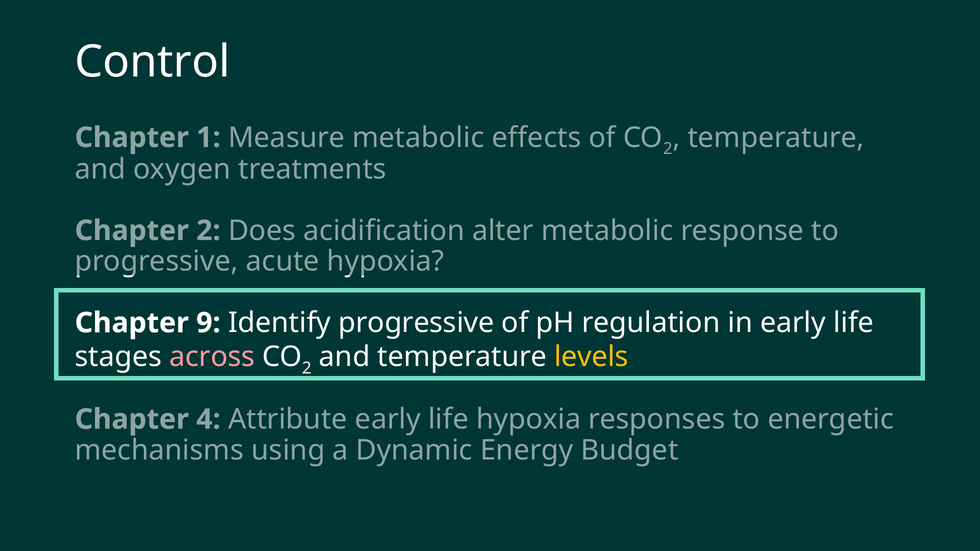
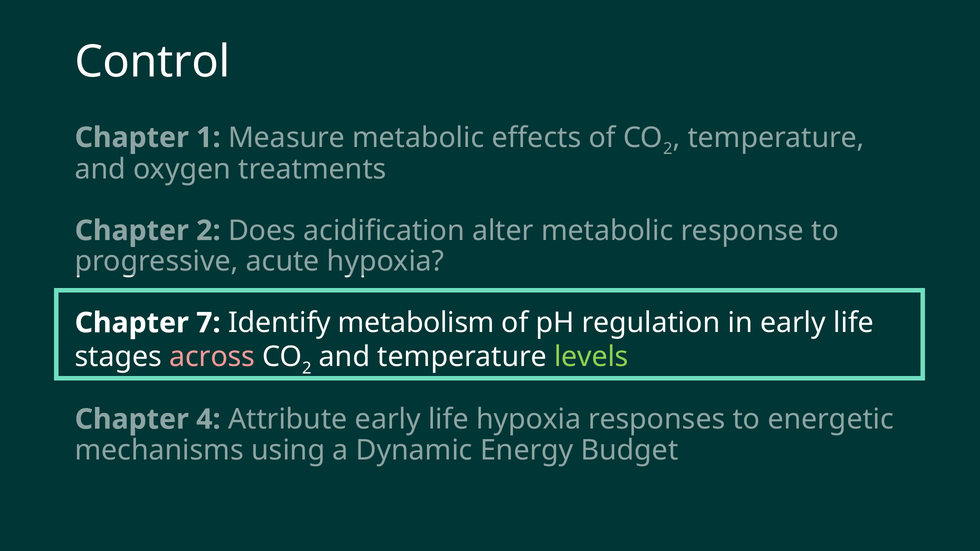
9: 9 -> 7 (208, 323)
Identify progressive: progressive -> metabolism (416, 323)
levels colour: yellow -> light green (591, 357)
